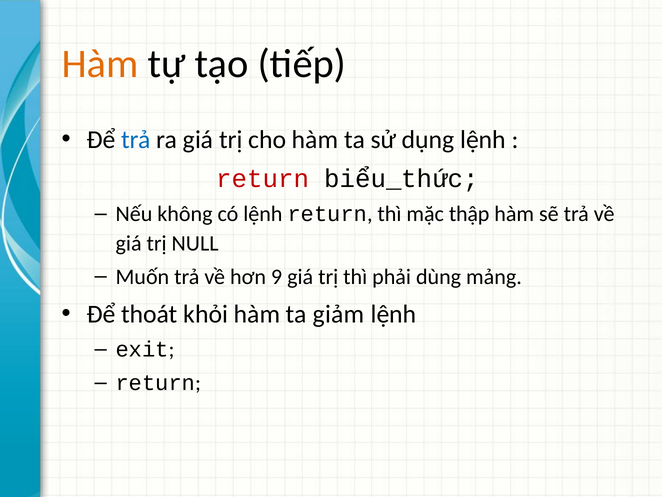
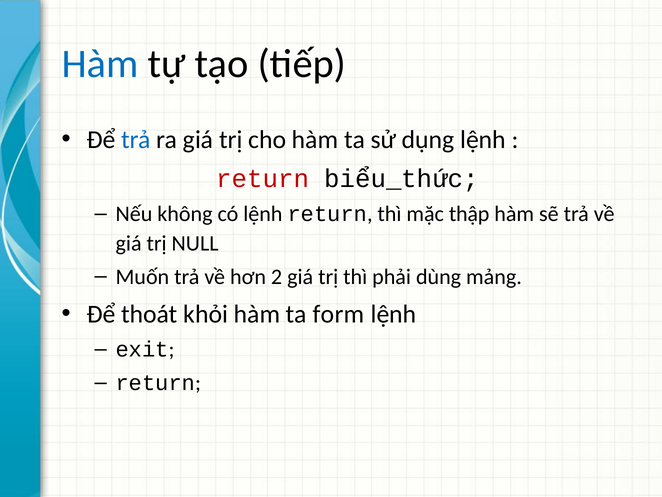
Hàm colour: orange -> blue (100, 64)
9: 9 -> 2 (277, 277)
giảm: giảm -> form (339, 314)
